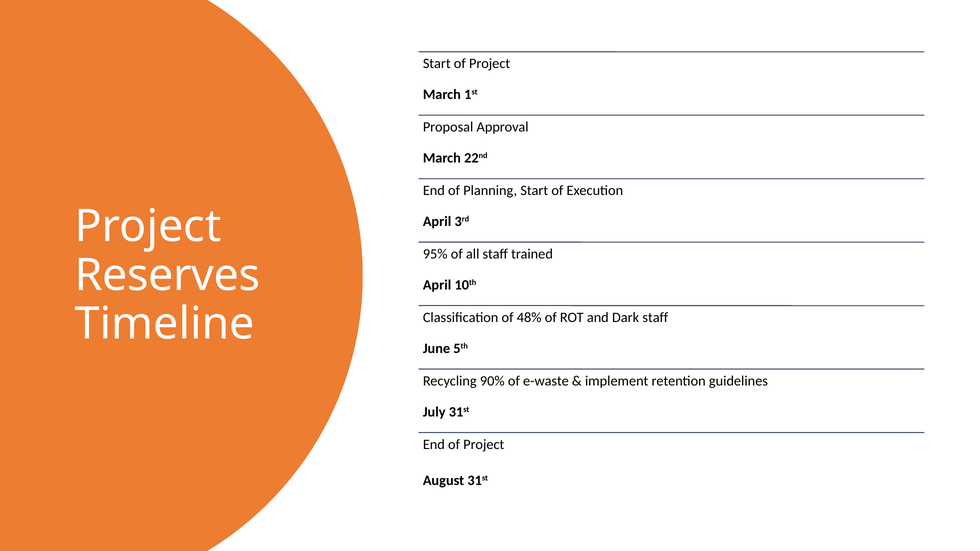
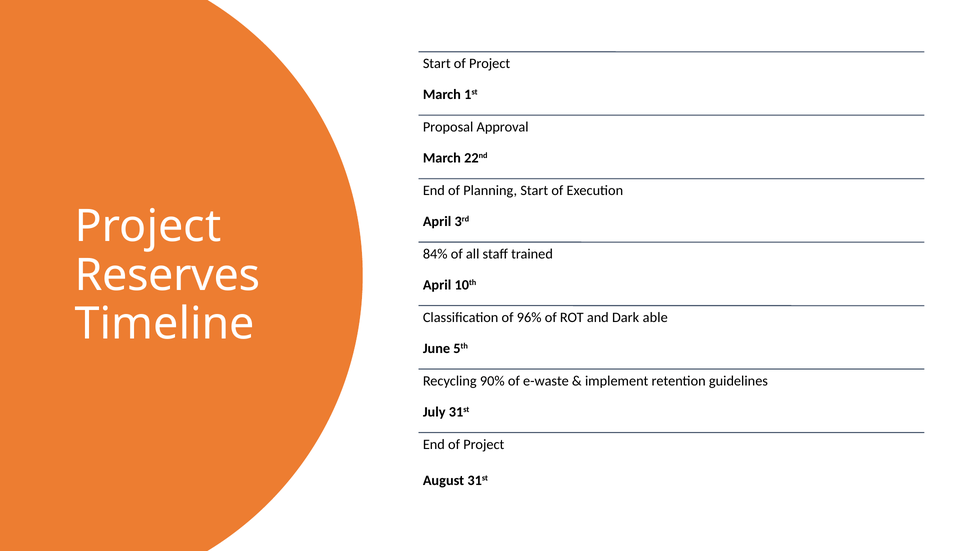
95%: 95% -> 84% (435, 254)
48%: 48% -> 96% (529, 318)
Dark staff: staff -> able (655, 318)
